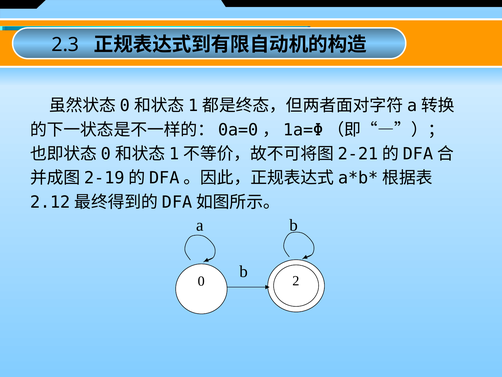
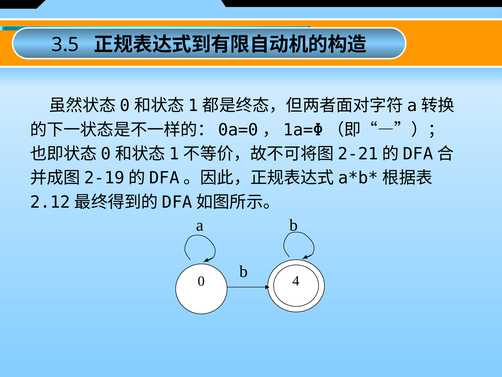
2.3: 2.3 -> 3.5 (65, 45)
2: 2 -> 4 (296, 281)
